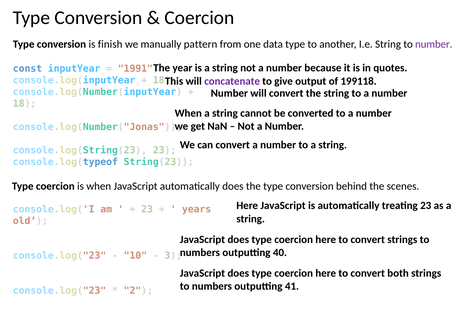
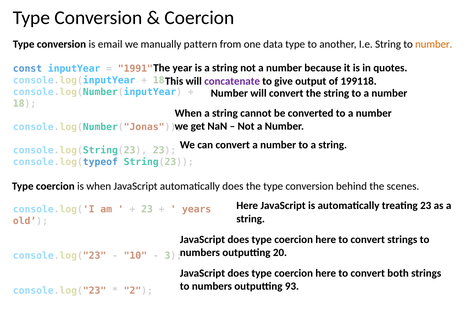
finish: finish -> email (110, 44)
number colour: purple -> orange (434, 44)
40: 40 -> 20 (280, 253)
41: 41 -> 93 (292, 287)
